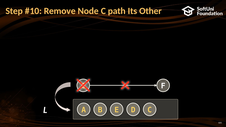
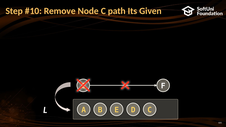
Other: Other -> Given (151, 11)
